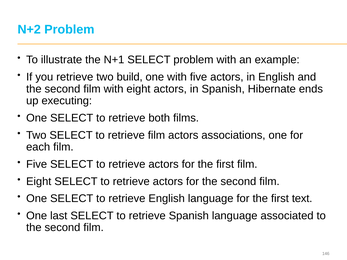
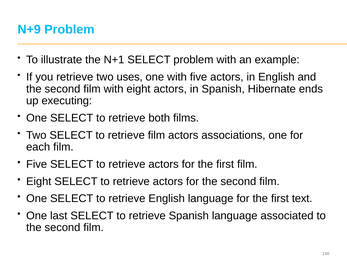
N+2: N+2 -> N+9 (29, 30)
build: build -> uses (130, 77)
